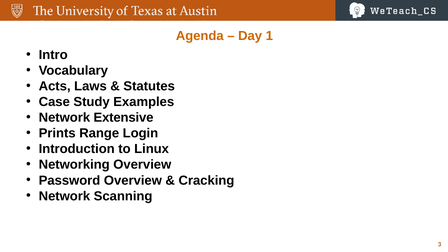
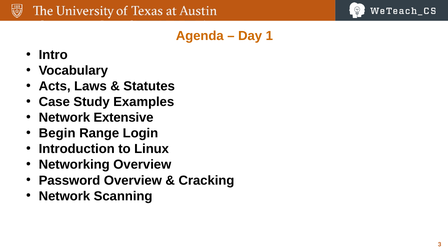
Prints: Prints -> Begin (57, 133)
